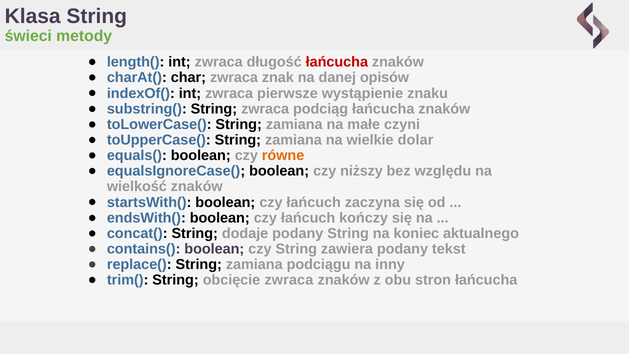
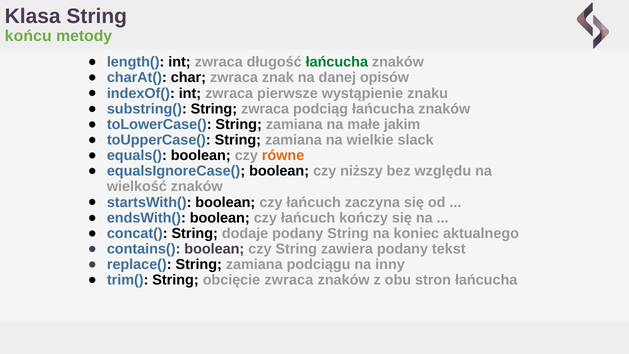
świeci: świeci -> końcu (28, 36)
łańcucha colour: red -> green (337, 62)
czyni: czyni -> jakim (402, 124)
dolar: dolar -> slack (416, 140)
